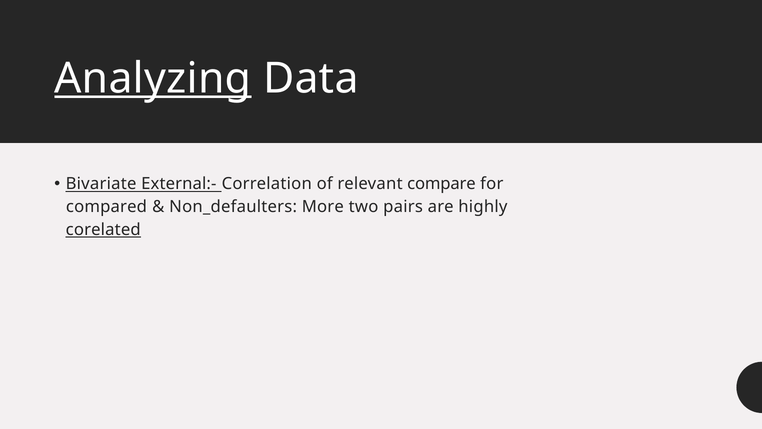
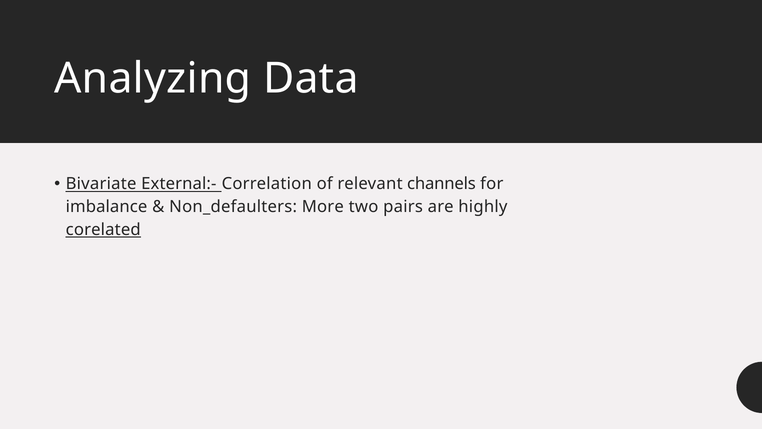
Analyzing underline: present -> none (153, 78)
compare: compare -> channels (441, 184)
compared: compared -> imbalance (107, 207)
